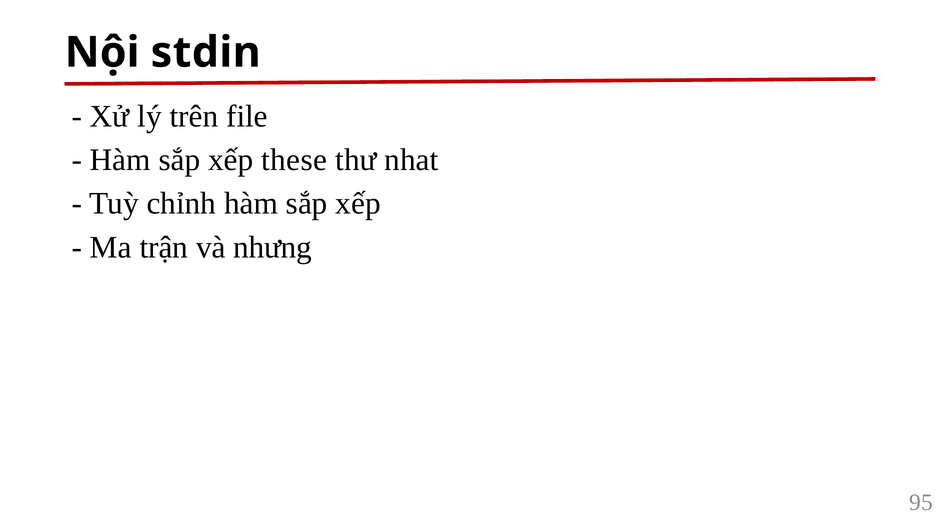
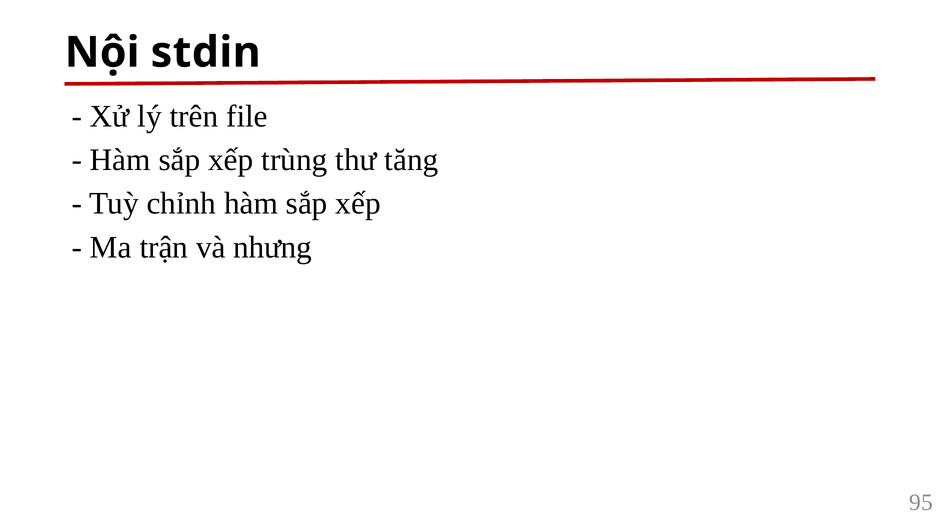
these: these -> trùng (294, 160)
nhat: nhat -> tăng (411, 160)
